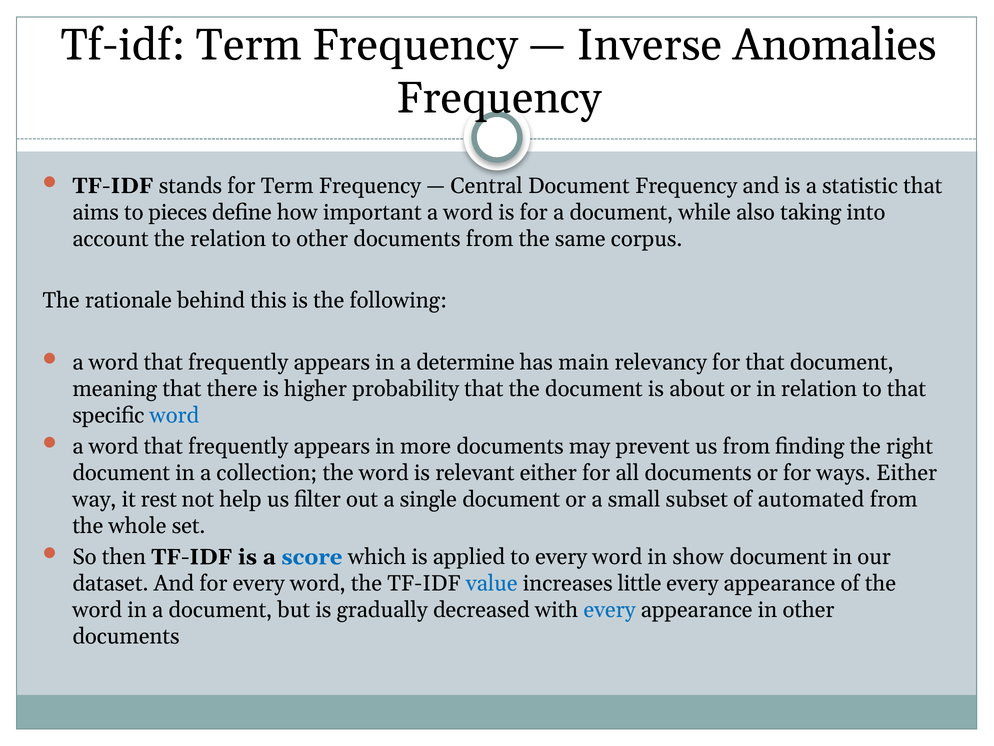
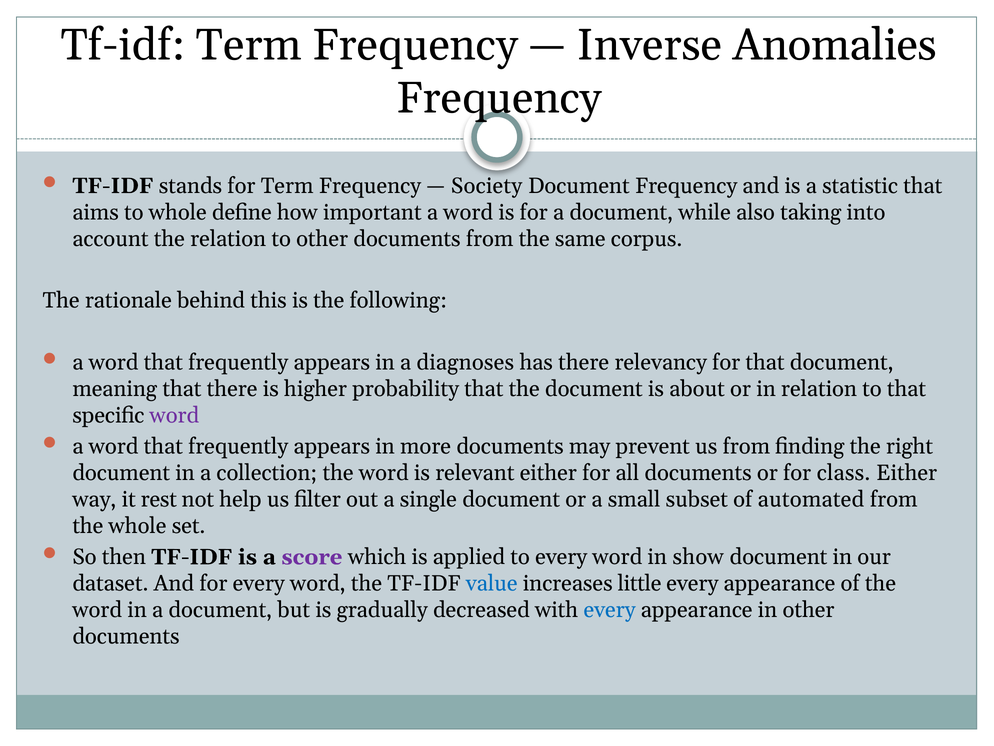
Central: Central -> Society (487, 186)
to pieces: pieces -> whole (178, 212)
determine: determine -> diagnoses (465, 362)
has main: main -> there (584, 362)
word colour: blue -> purple (174, 415)
ways: ways -> class (844, 473)
score colour: blue -> purple (312, 557)
